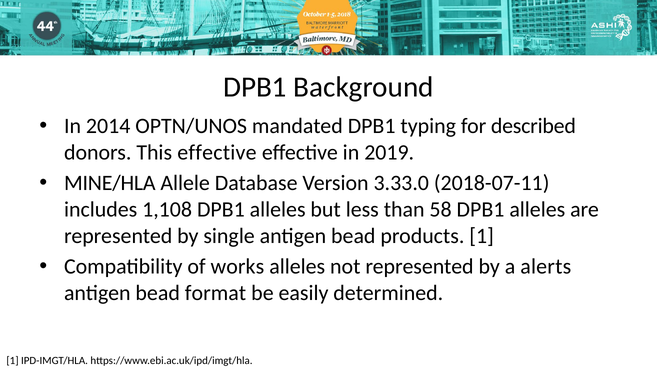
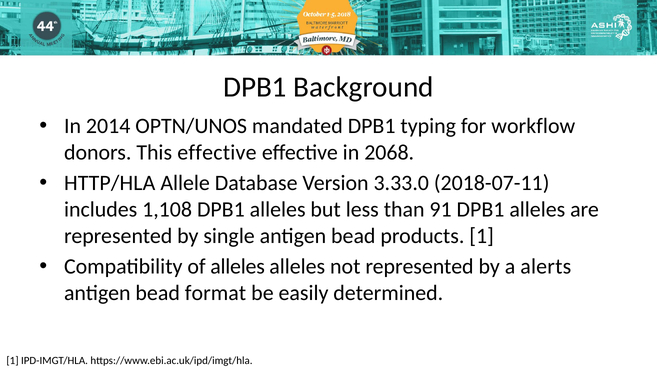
described: described -> workflow (533, 126)
2019: 2019 -> 2068 (389, 152)
MINE/HLA: MINE/HLA -> HTTP/HLA (110, 183)
58: 58 -> 91 (441, 209)
of works: works -> alleles (238, 266)
